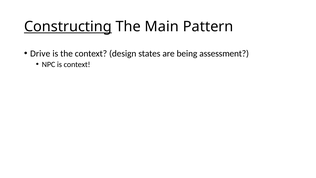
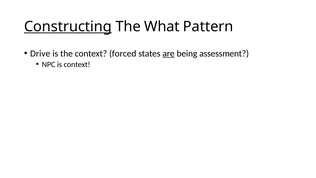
Main: Main -> What (162, 27)
design: design -> forced (123, 53)
are underline: none -> present (169, 53)
